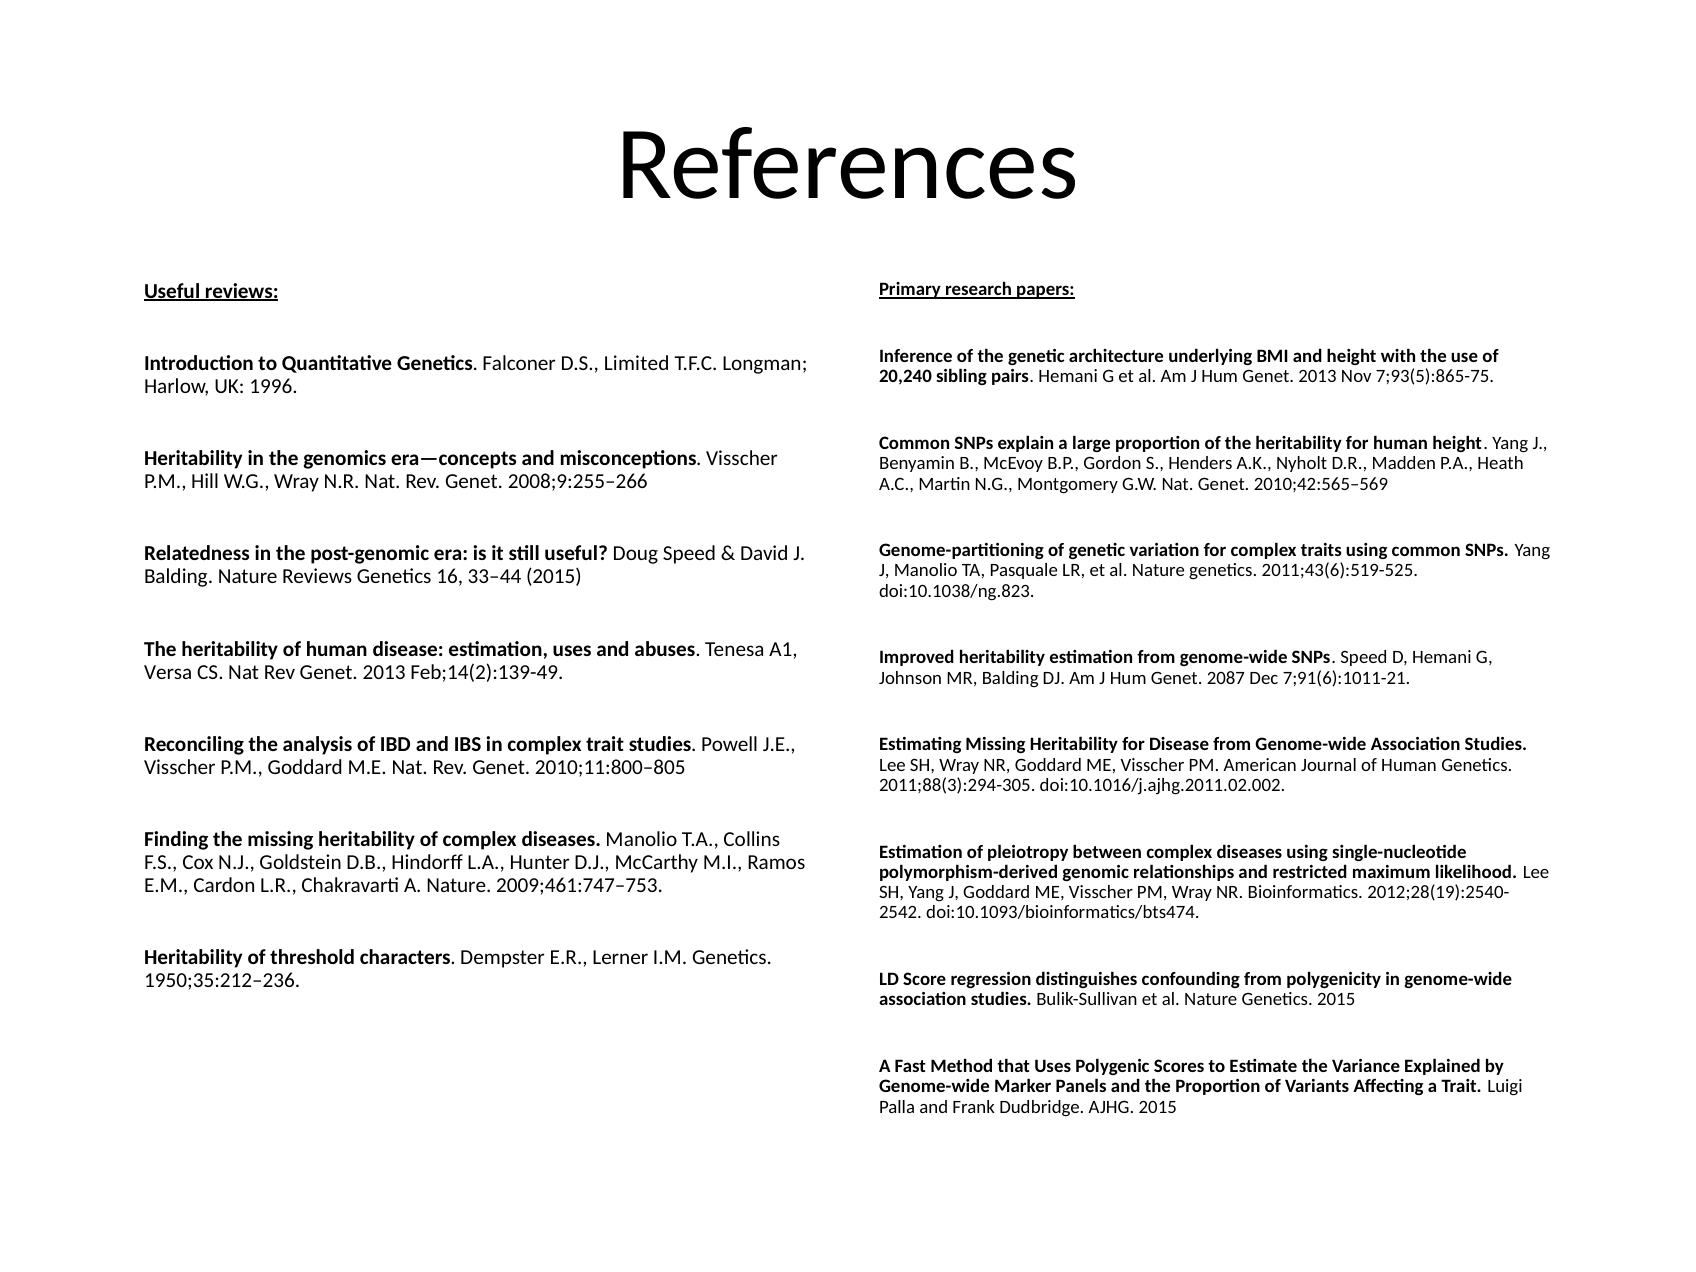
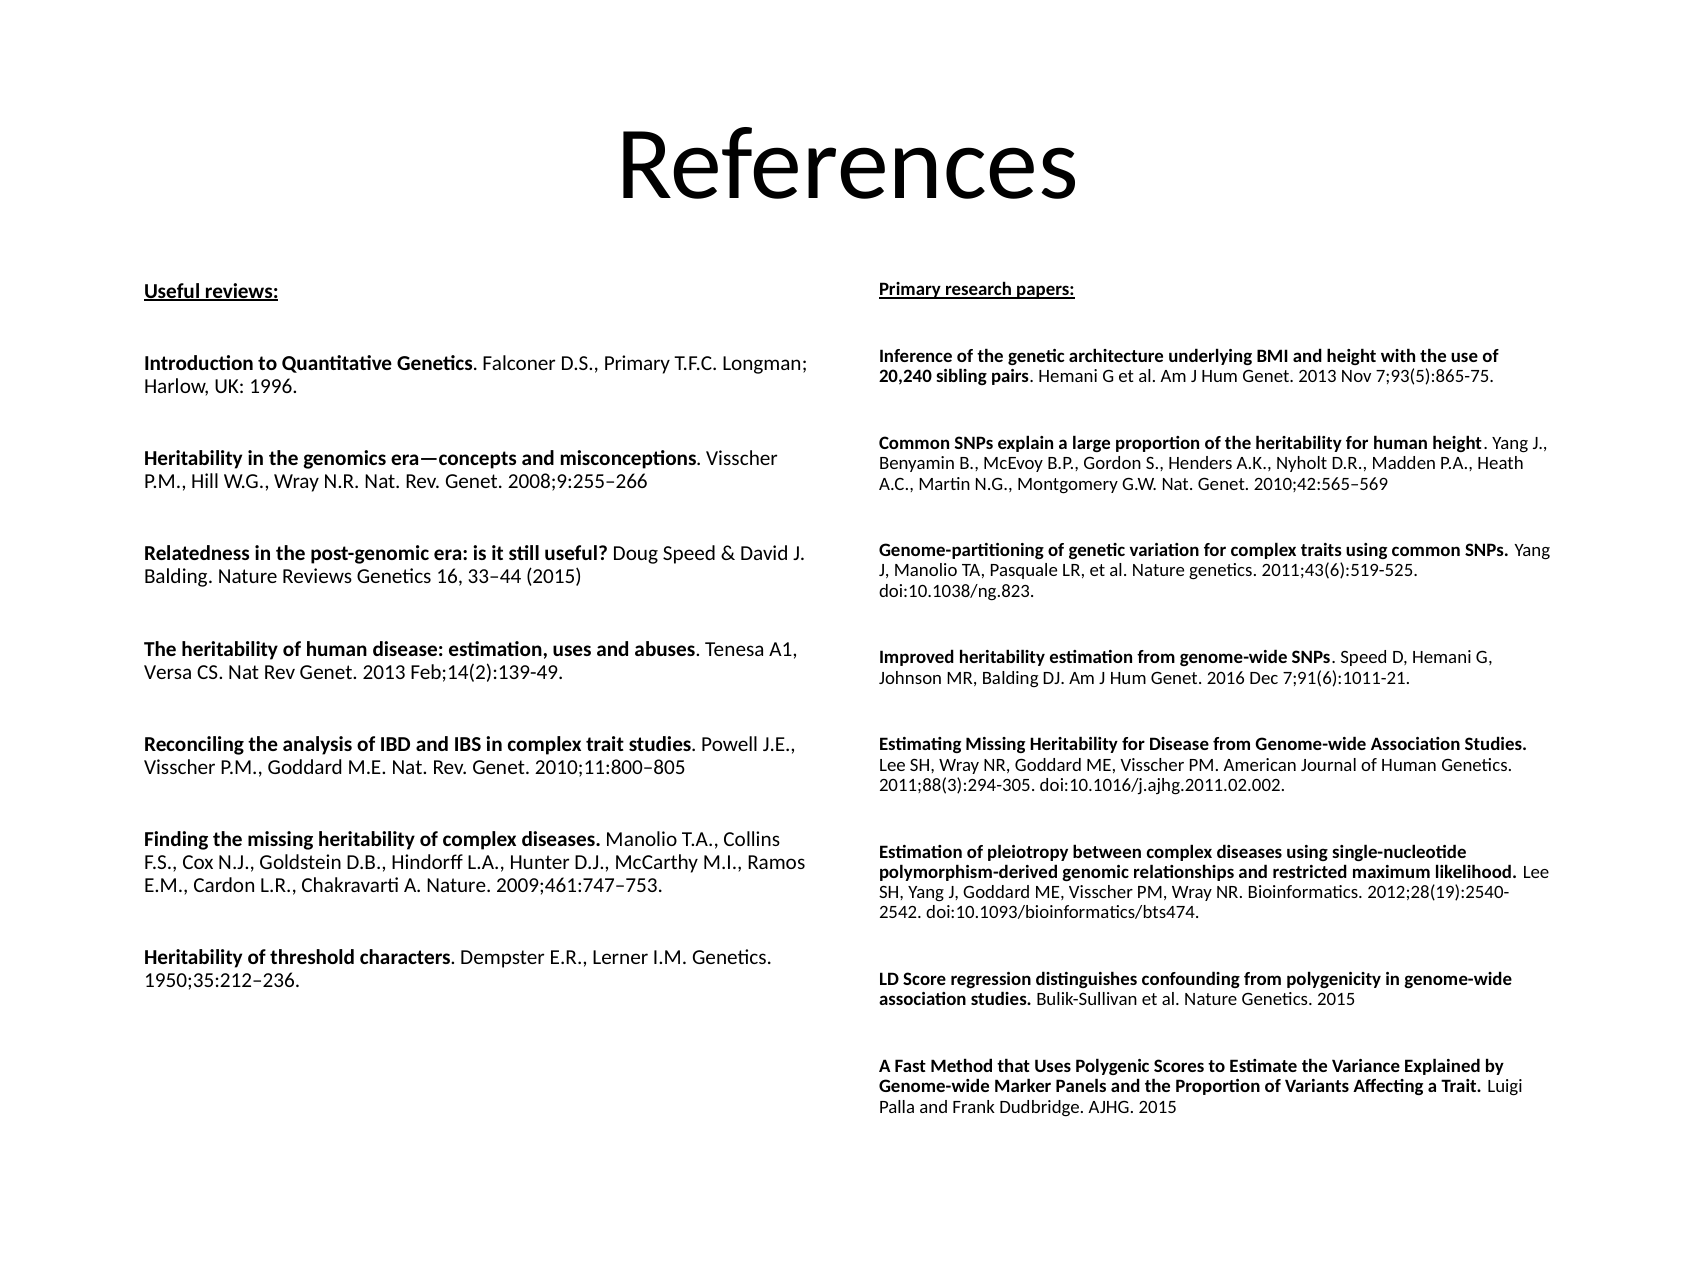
D.S Limited: Limited -> Primary (637, 364)
2087: 2087 -> 2016 (1226, 678)
